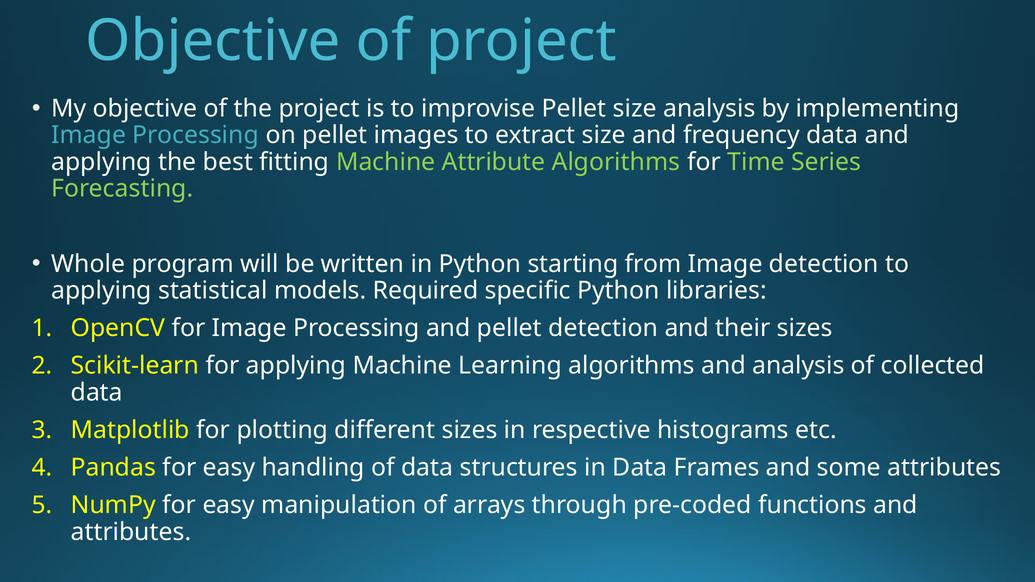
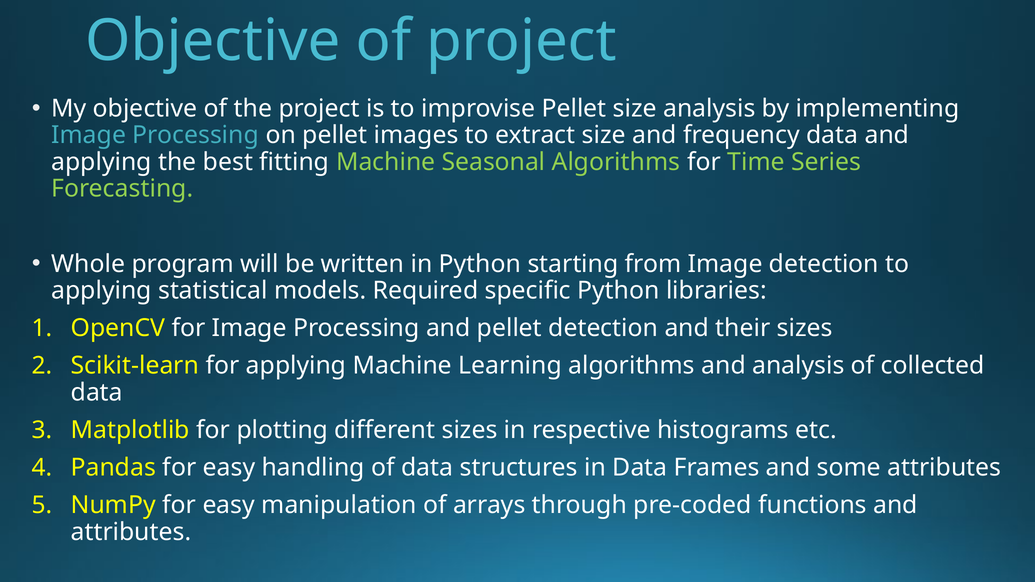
Attribute: Attribute -> Seasonal (494, 162)
